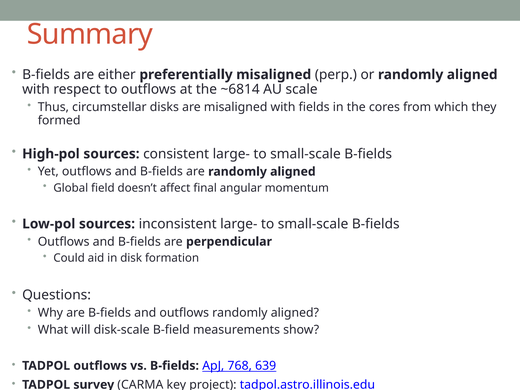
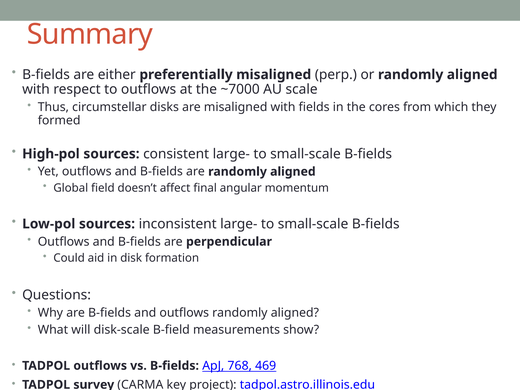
~6814: ~6814 -> ~7000 (240, 89)
639: 639 -> 469 (266, 366)
